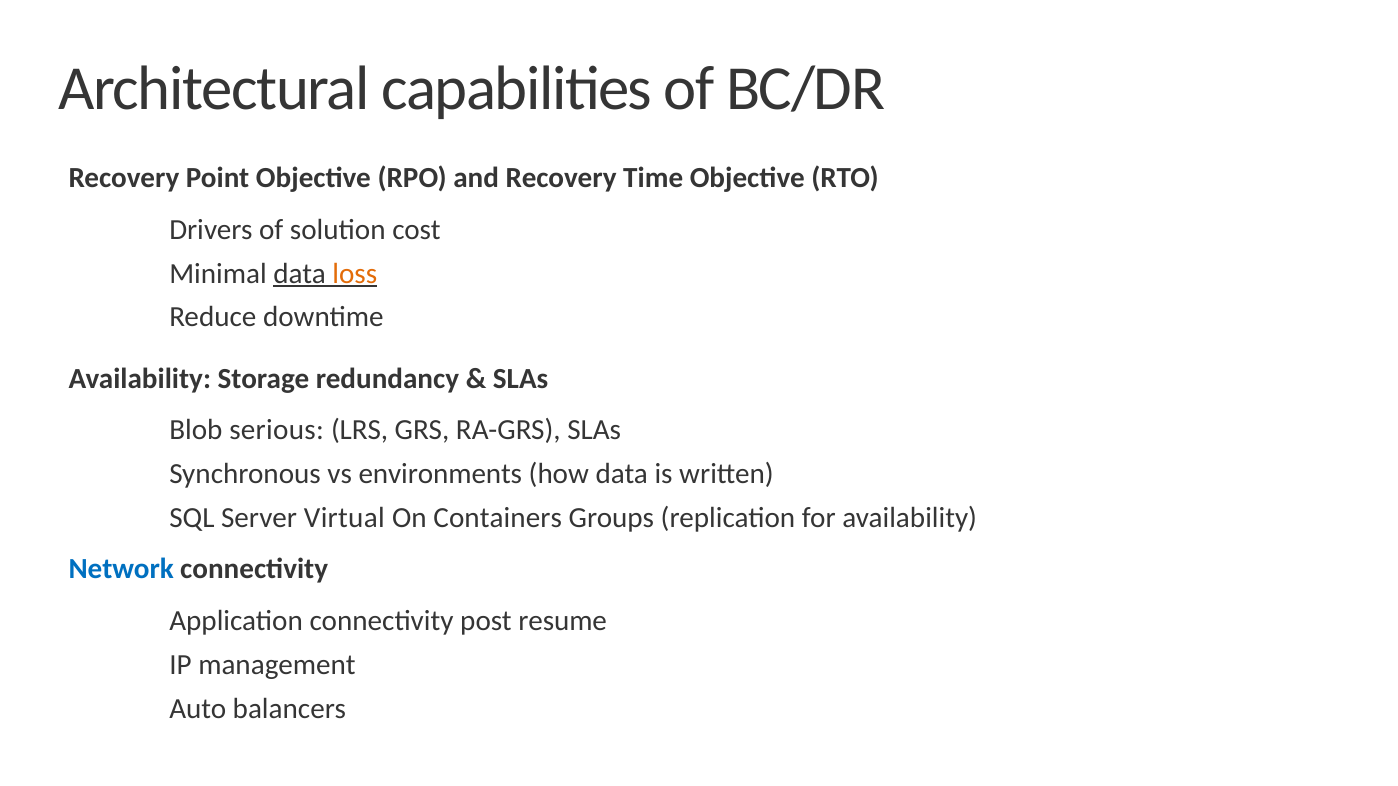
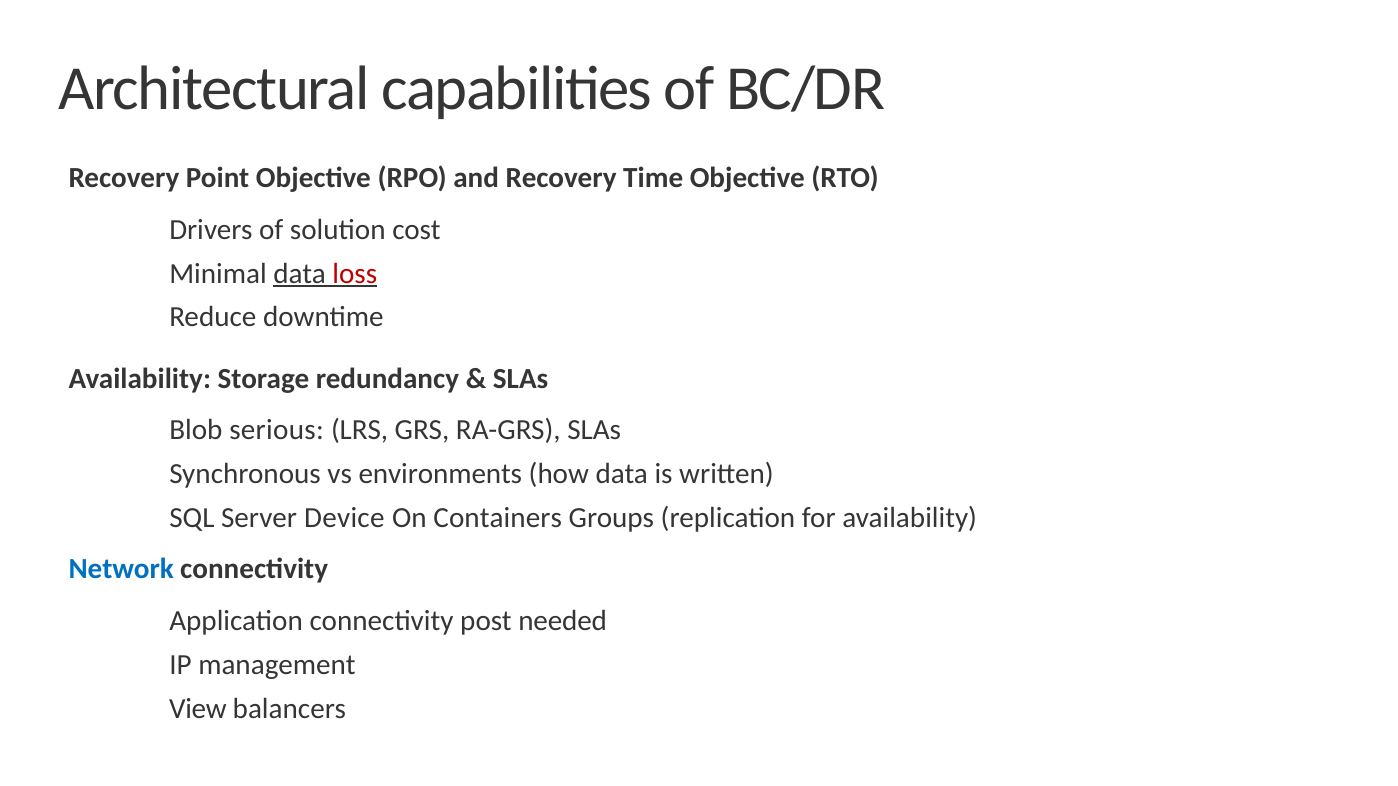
loss colour: orange -> red (355, 274)
Virtual: Virtual -> Device (344, 518)
resume: resume -> needed (563, 621)
Auto: Auto -> View (198, 709)
